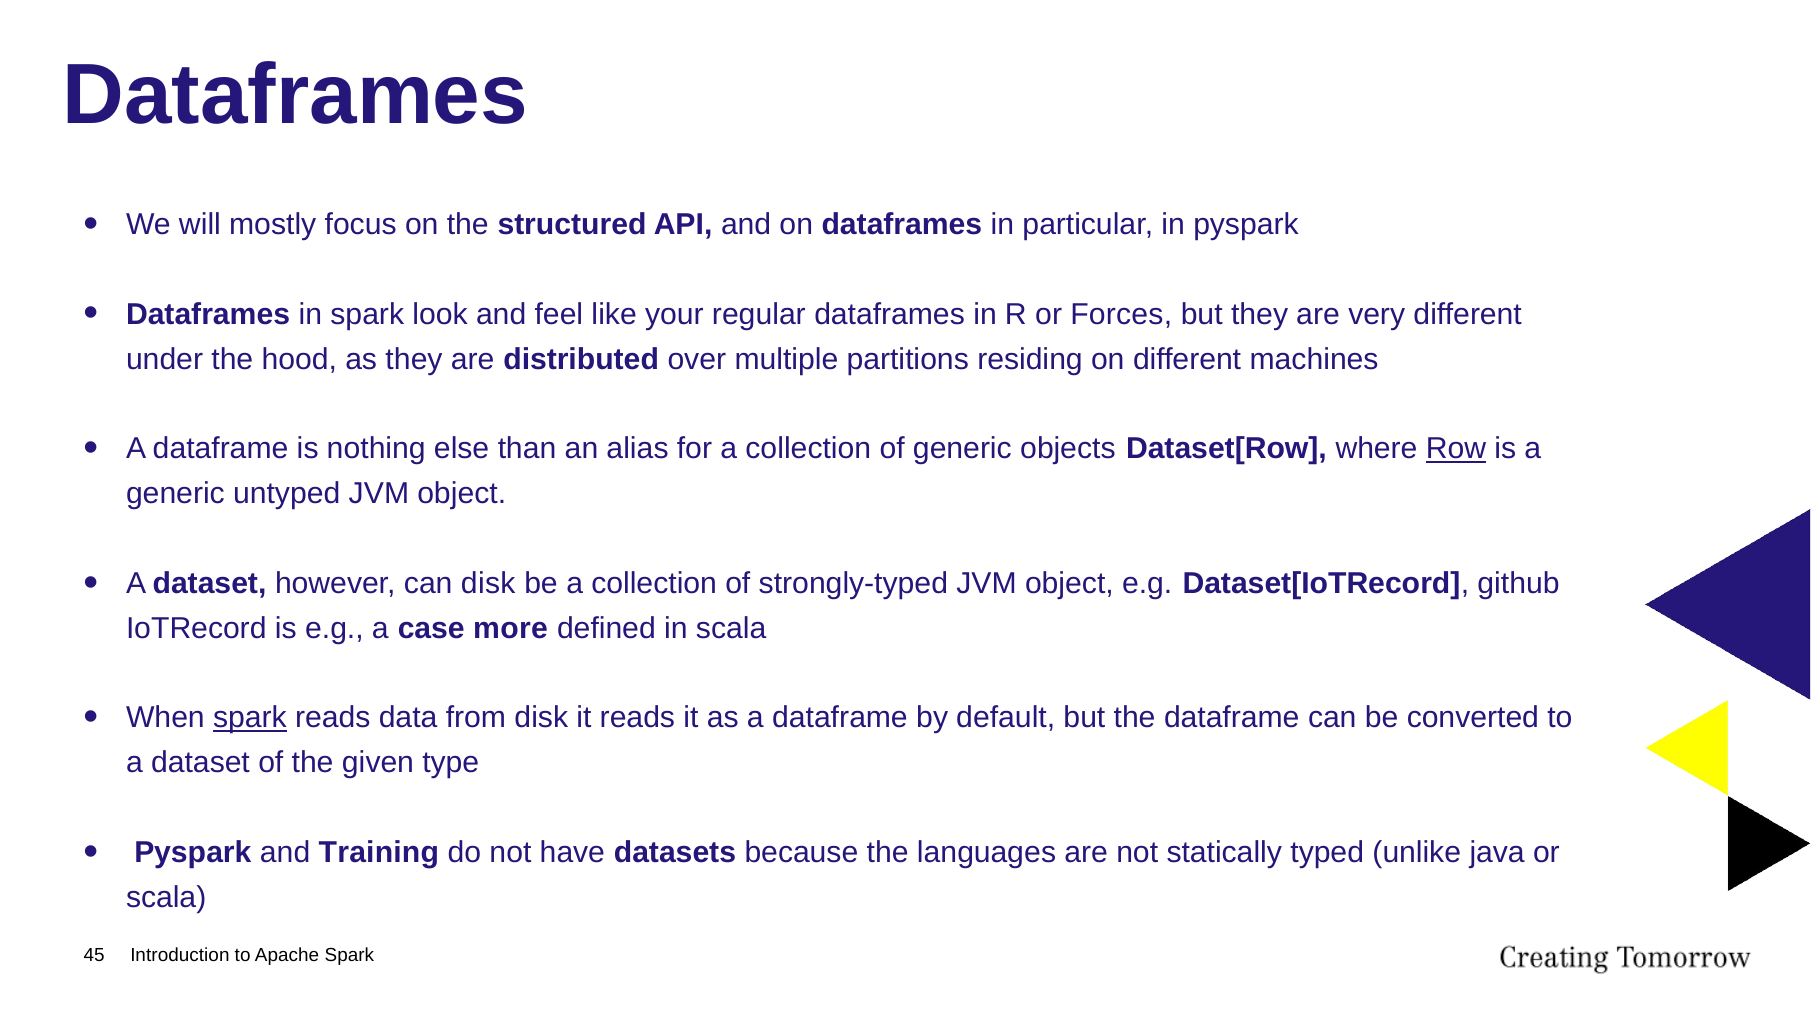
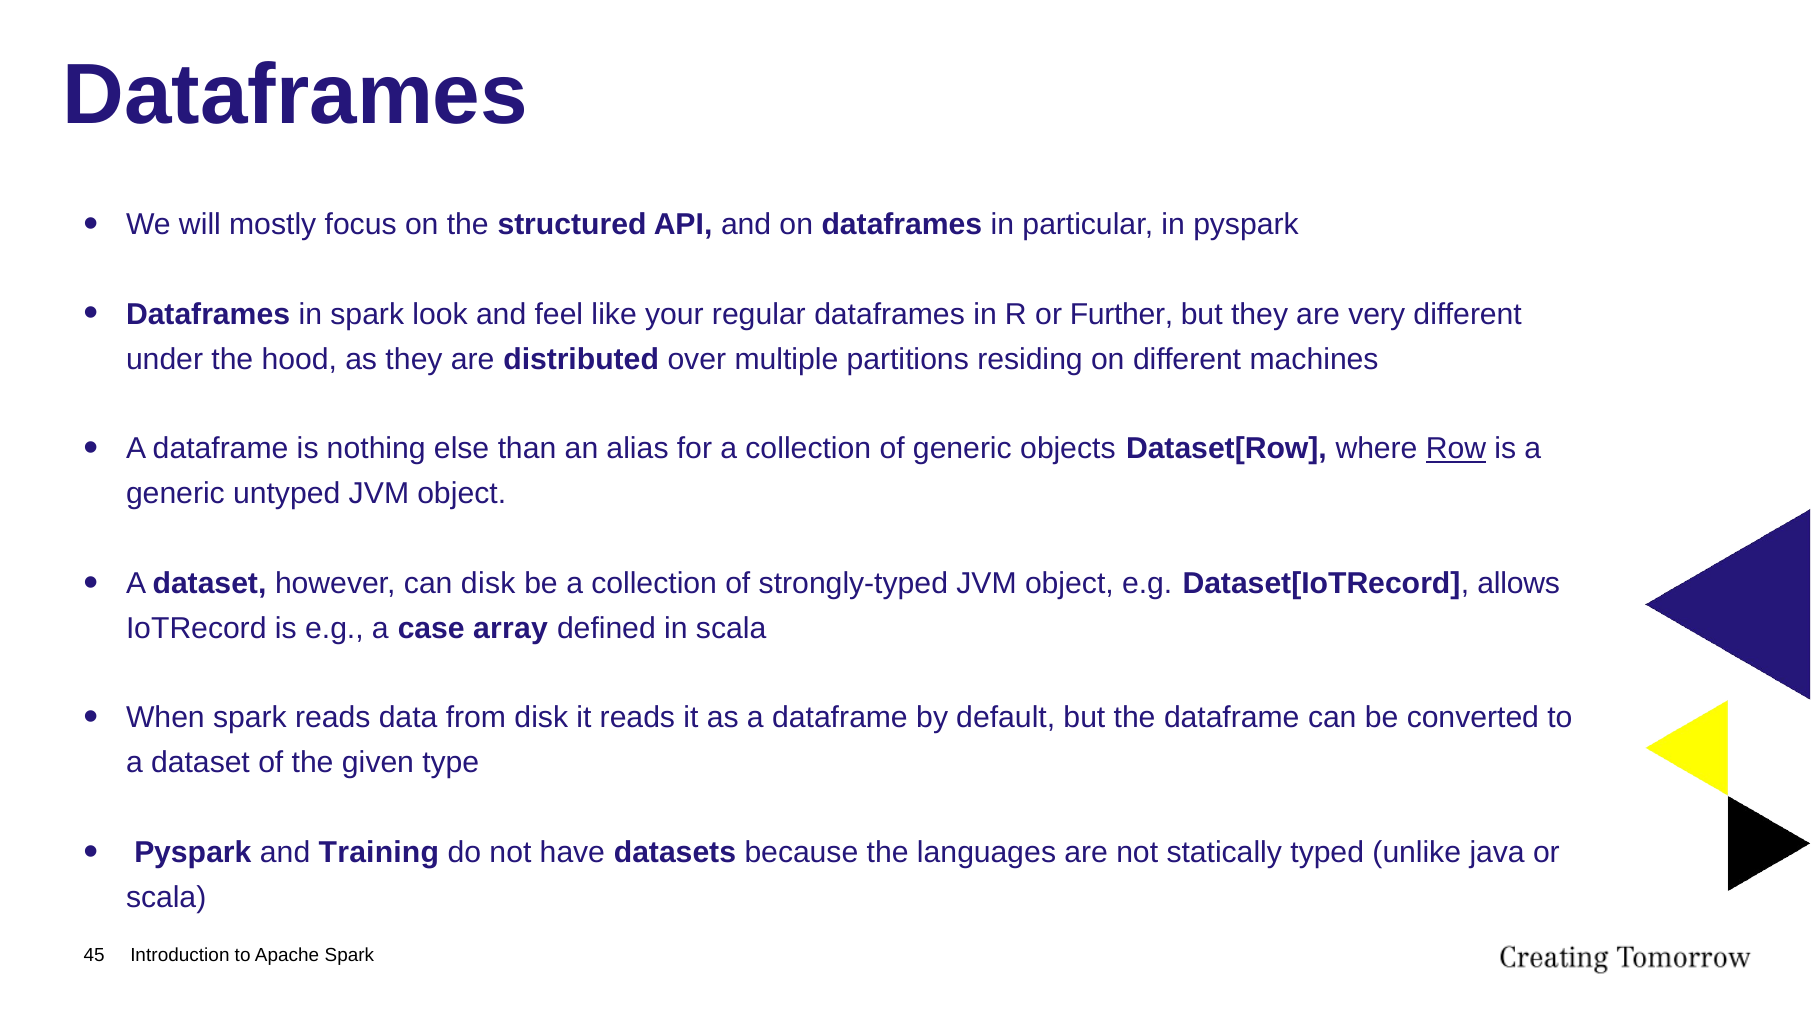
Forces: Forces -> Further (1121, 314)
github: github -> allows (1519, 583)
more: more -> array (511, 628)
spark underline: present -> none (250, 718)
